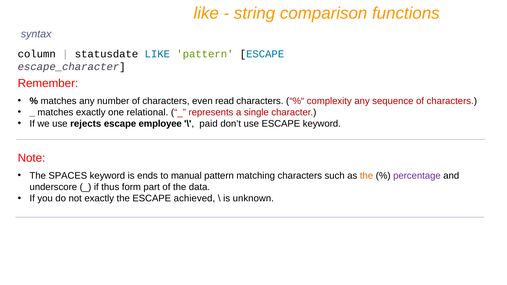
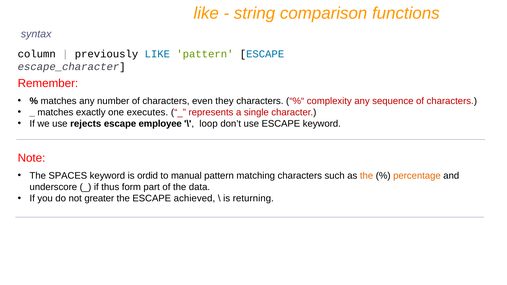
statusdate: statusdate -> previously (107, 54)
read: read -> they (225, 101)
relational: relational -> executes (147, 112)
paid: paid -> loop (209, 124)
ends: ends -> ordid (148, 176)
percentage colour: purple -> orange (417, 176)
not exactly: exactly -> greater (99, 199)
unknown: unknown -> returning (253, 199)
